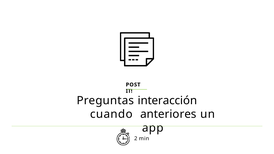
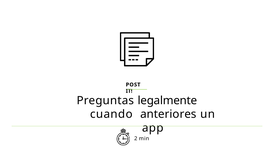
interacción: interacción -> legalmente (167, 101)
